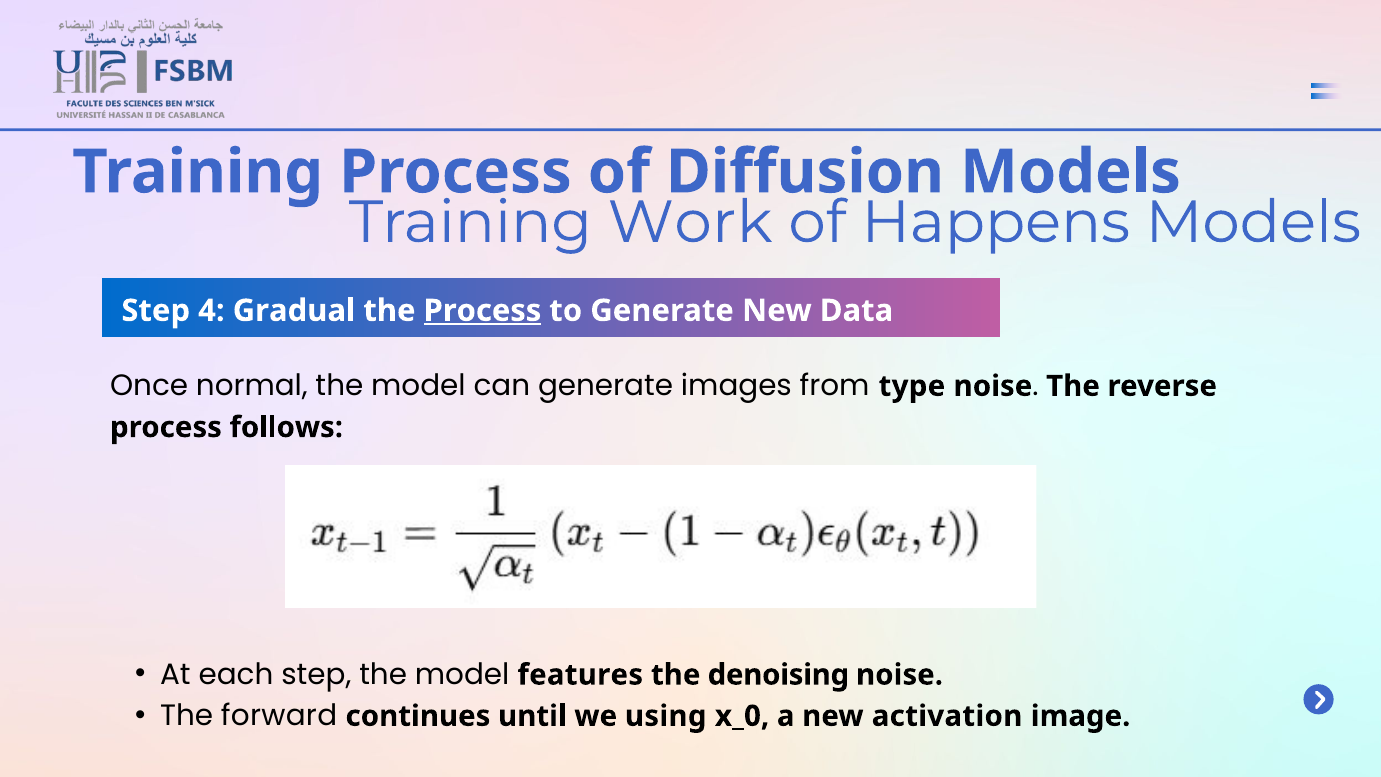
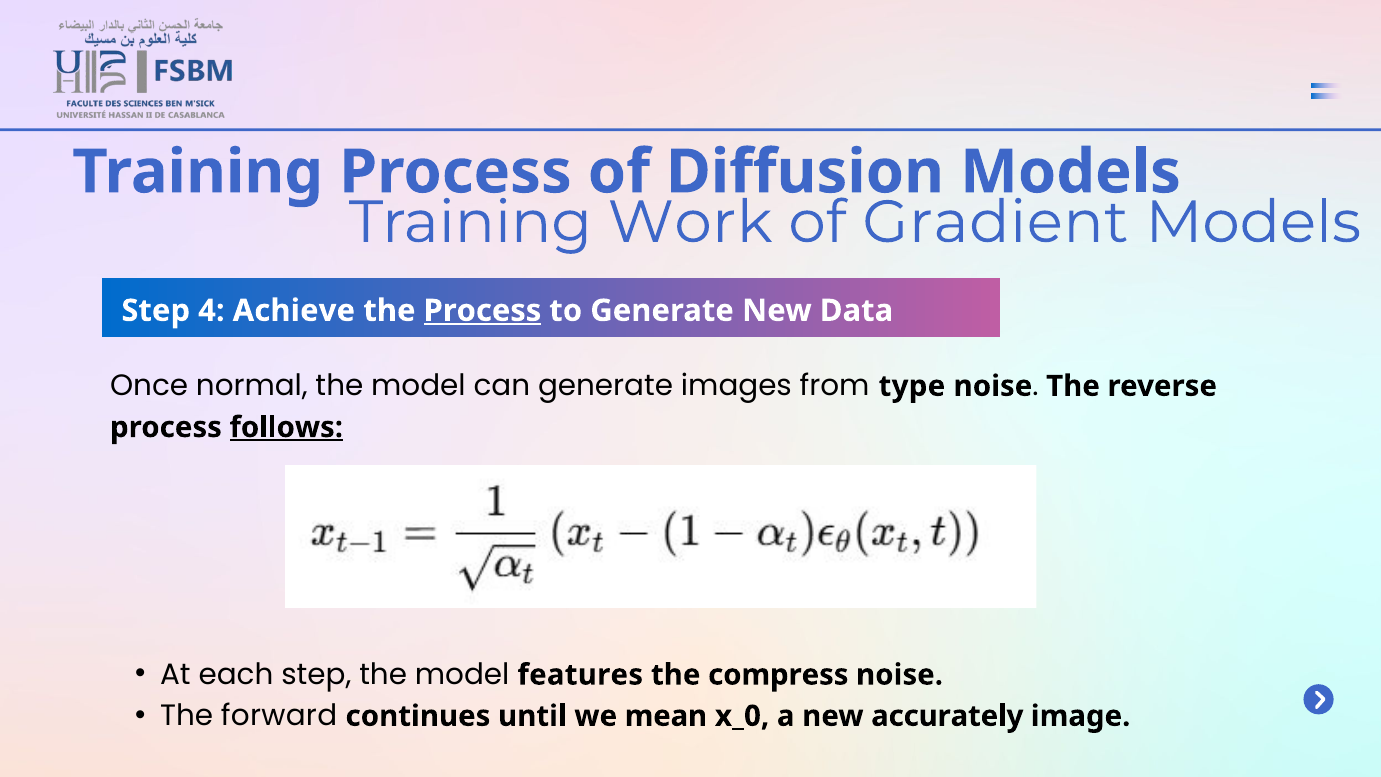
Happens: Happens -> Gradient (995, 222)
Gradual: Gradual -> Achieve (294, 311)
follows underline: none -> present (286, 427)
denoising: denoising -> compress (778, 675)
using: using -> mean (666, 716)
activation: activation -> accurately (947, 716)
